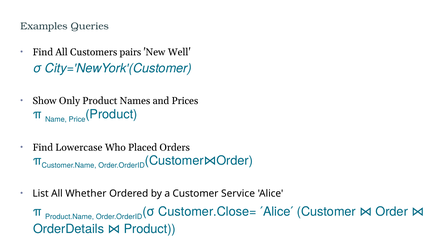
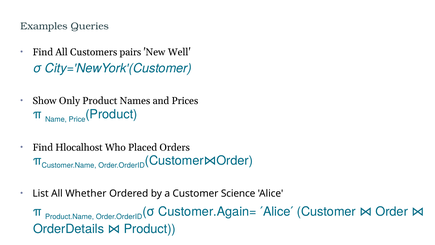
Lowercase: Lowercase -> Hlocalhost (79, 147)
Service: Service -> Science (238, 193)
Customer.Close=: Customer.Close= -> Customer.Again= (207, 211)
